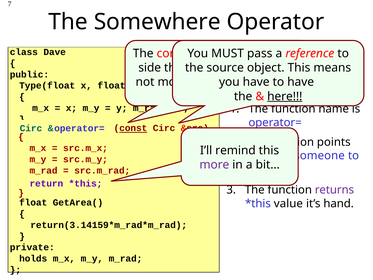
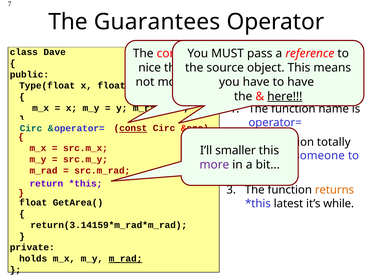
The Somewhere: Somewhere -> Guarantees (157, 22)
side: side -> nice (150, 68)
points: points -> totally (334, 142)
remind: remind -> smaller (236, 150)
returns colour: purple -> orange (334, 190)
value: value -> latest (288, 203)
hand: hand -> while (339, 203)
m_rad underline: none -> present (125, 258)
